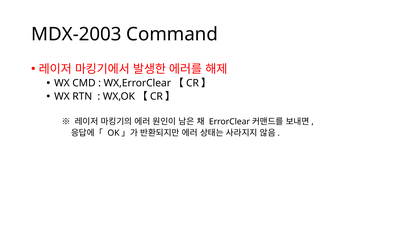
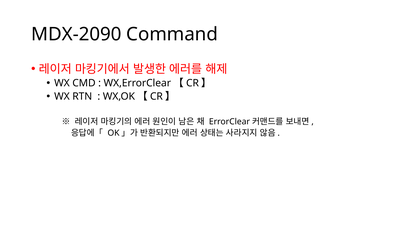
MDX-2003: MDX-2003 -> MDX-2090 (76, 34)
